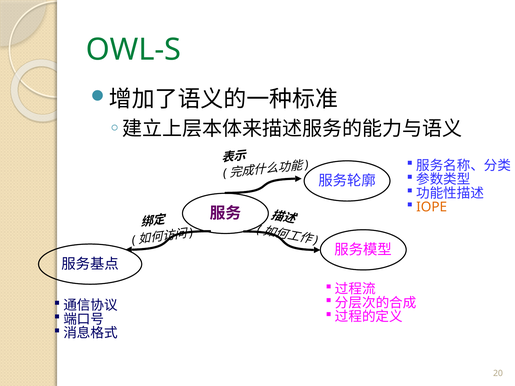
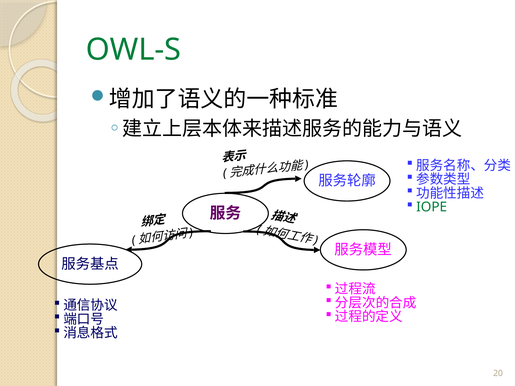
IOPE colour: orange -> green (432, 207)
